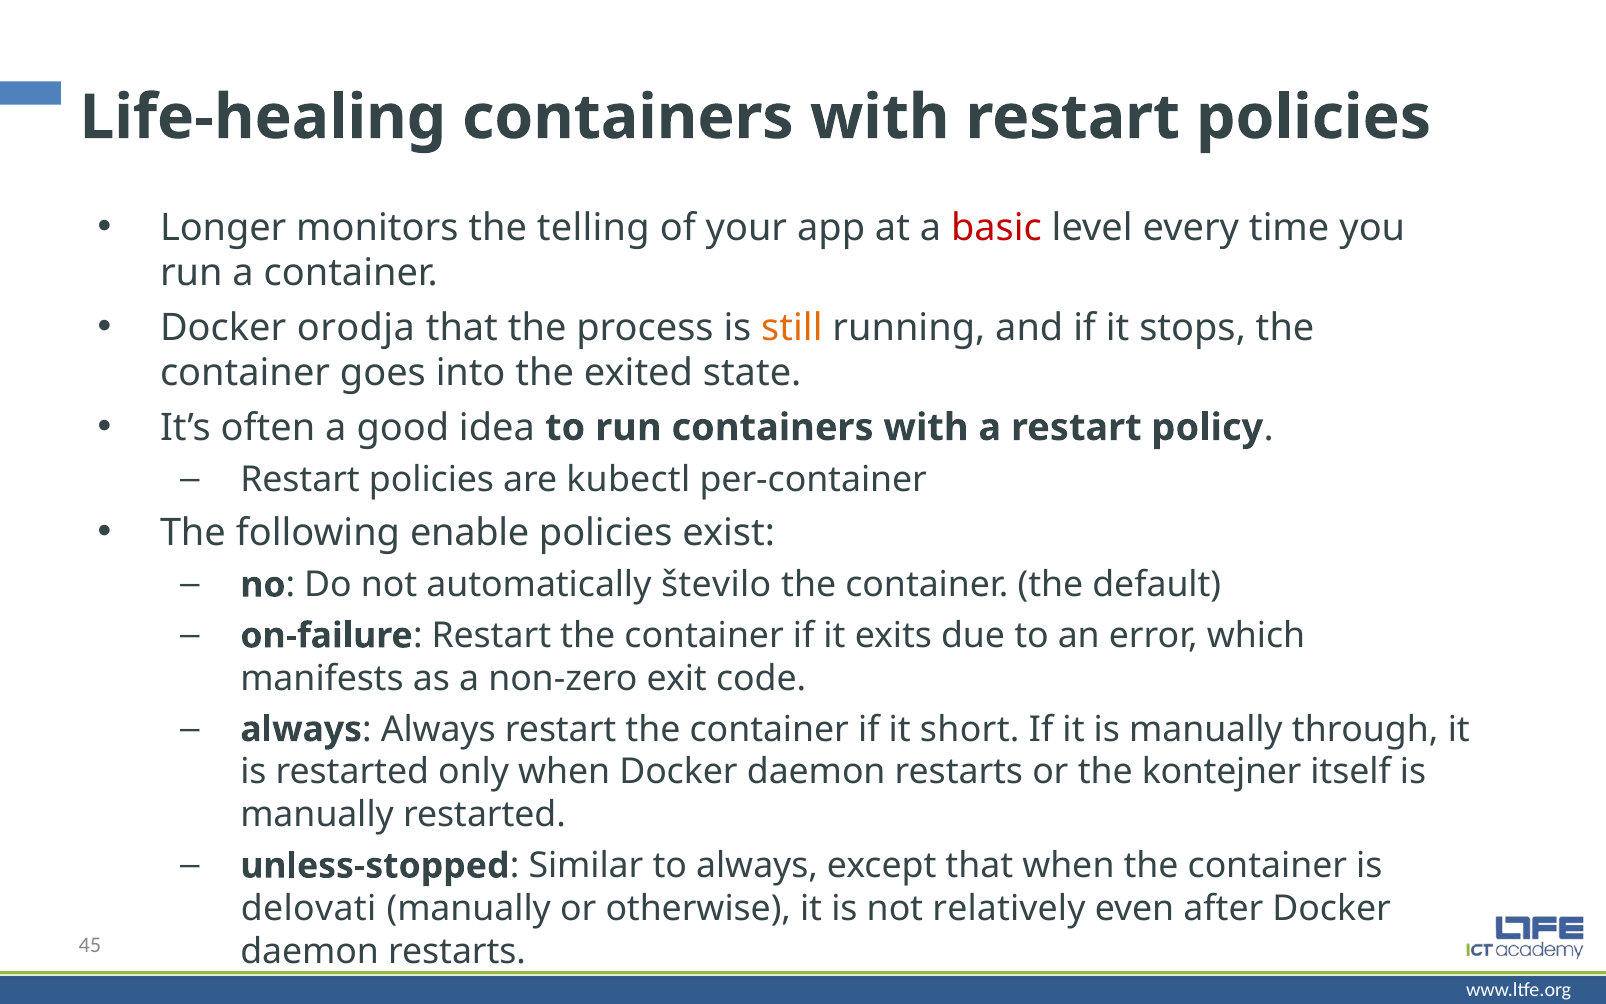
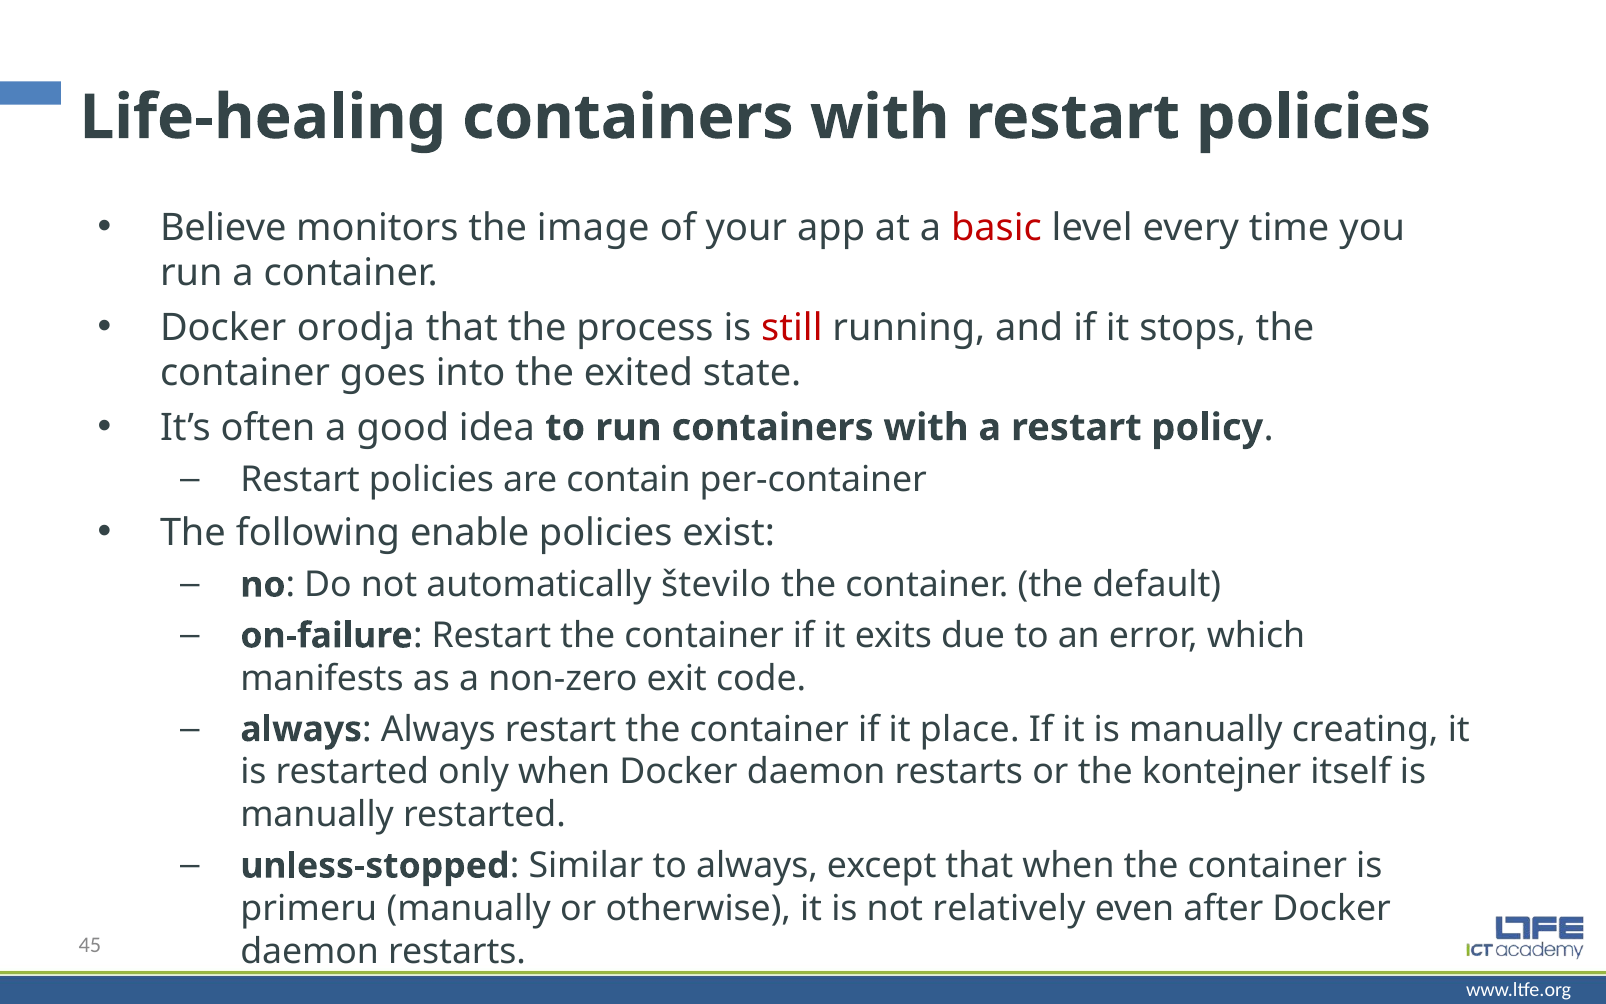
Longer: Longer -> Believe (223, 227)
telling: telling -> image (593, 227)
still colour: orange -> red (792, 327)
kubectl: kubectl -> contain (629, 479)
short: short -> place (970, 729)
through: through -> creating (1365, 729)
delovati: delovati -> primeru (309, 908)
